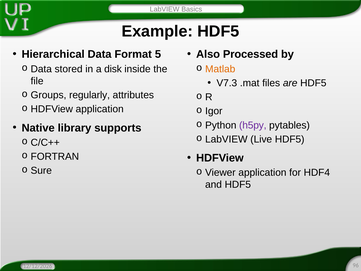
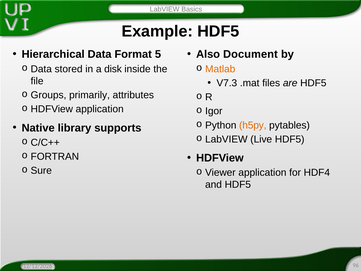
Processed: Processed -> Document (250, 54)
regularly: regularly -> primarily (90, 95)
h5py colour: purple -> orange (253, 125)
